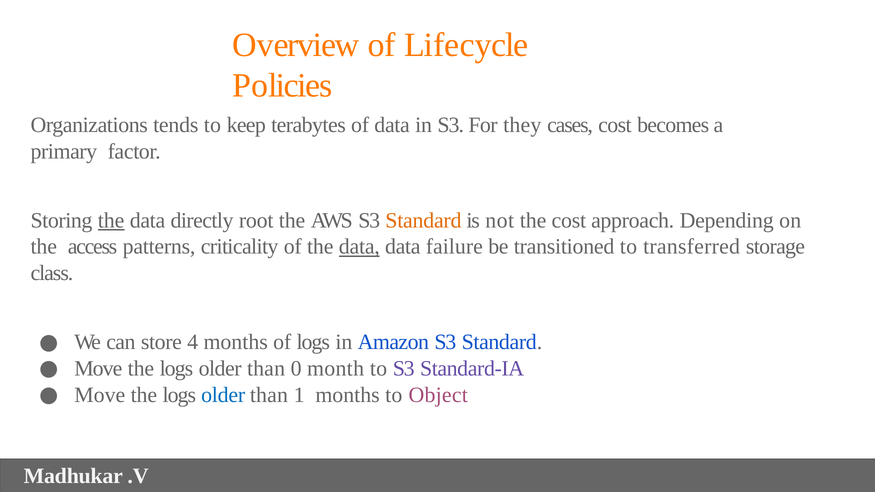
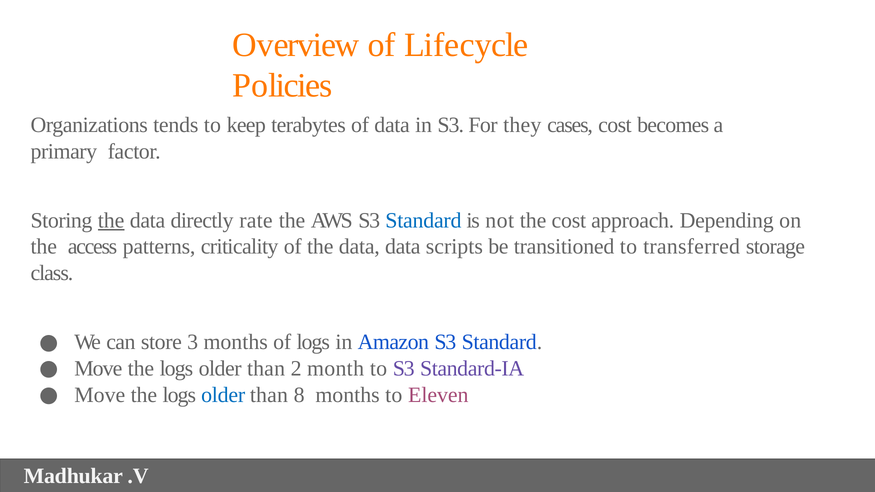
root: root -> rate (256, 221)
Standard colour: orange -> blue (423, 221)
data underline: present -> none (359, 247)
failure: failure -> scripts (454, 247)
4: 4 -> 3 (193, 342)
0: 0 -> 2 (296, 369)
1: 1 -> 8 (299, 395)
Object: Object -> Eleven (438, 395)
